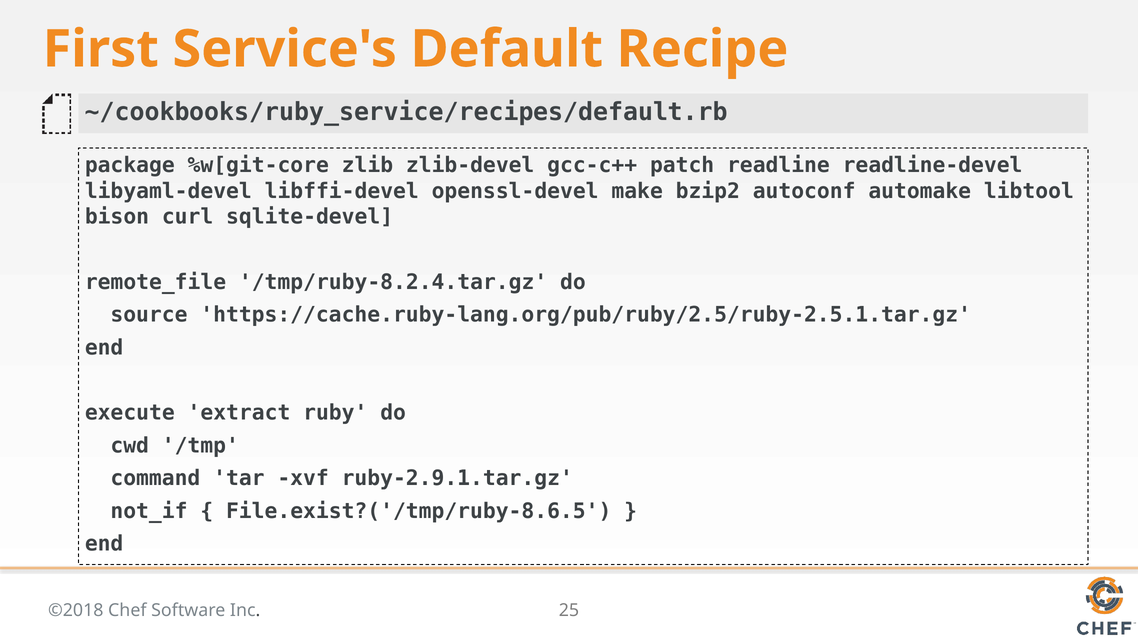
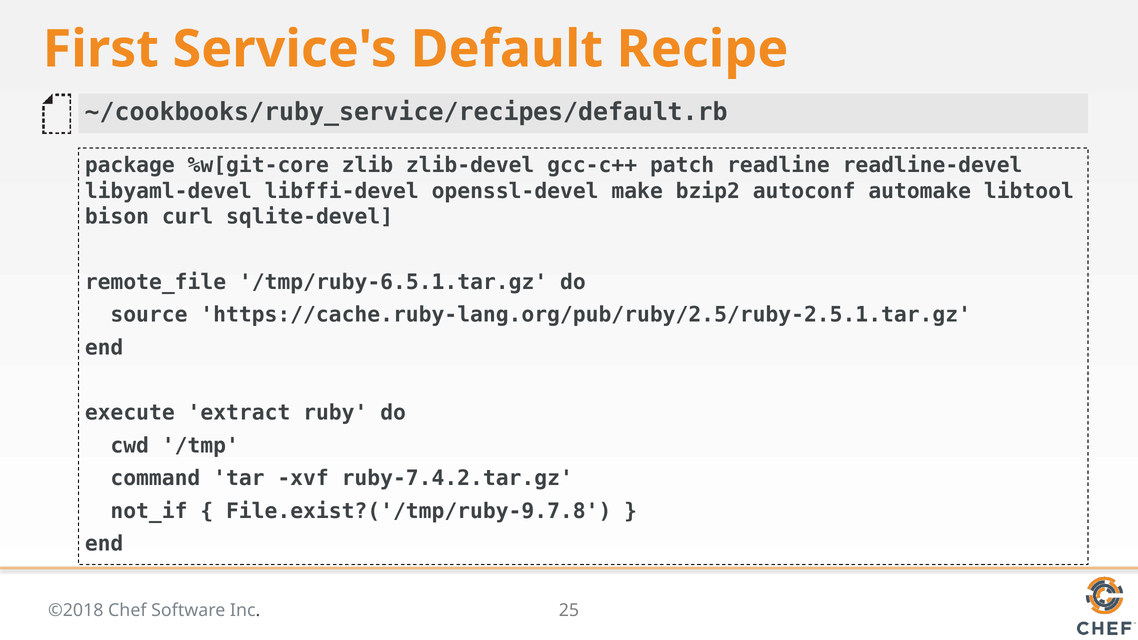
/tmp/ruby-8.2.4.tar.gz: /tmp/ruby-8.2.4.tar.gz -> /tmp/ruby-6.5.1.tar.gz (393, 282)
ruby-2.9.1.tar.gz: ruby-2.9.1.tar.gz -> ruby-7.4.2.tar.gz (457, 478)
File.exist?('/tmp/ruby-8.6.5: File.exist?('/tmp/ruby-8.6.5 -> File.exist?('/tmp/ruby-9.7.8 (419, 511)
